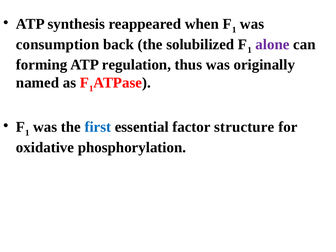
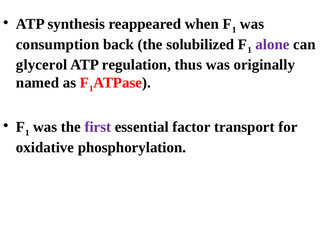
forming: forming -> glycerol (42, 65)
first colour: blue -> purple (98, 127)
structure: structure -> transport (244, 127)
